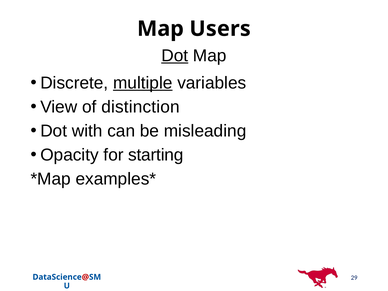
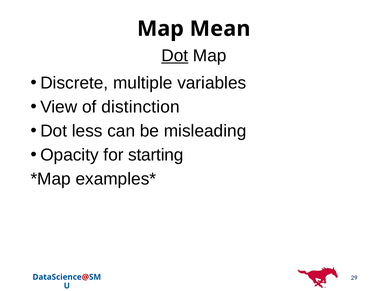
Users: Users -> Mean (220, 29)
multiple underline: present -> none (143, 83)
with: with -> less (87, 131)
